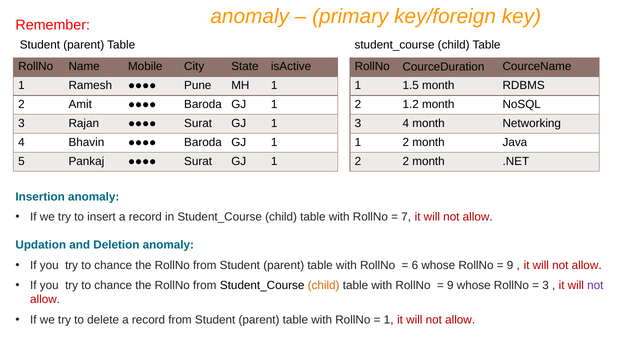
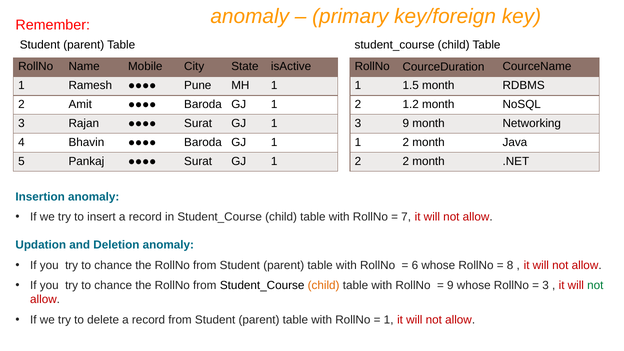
3 4: 4 -> 9 (406, 124)
9: 9 -> 8 (510, 265)
not colour: purple -> green (595, 286)
